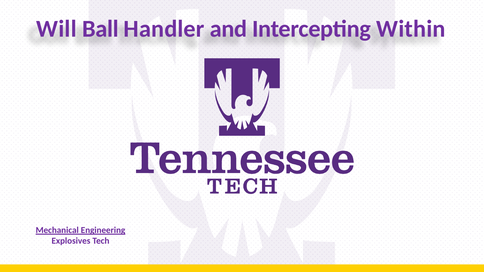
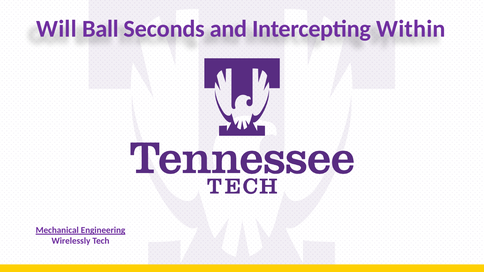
Handler: Handler -> Seconds (164, 29)
Explosives: Explosives -> Wirelessly (71, 241)
